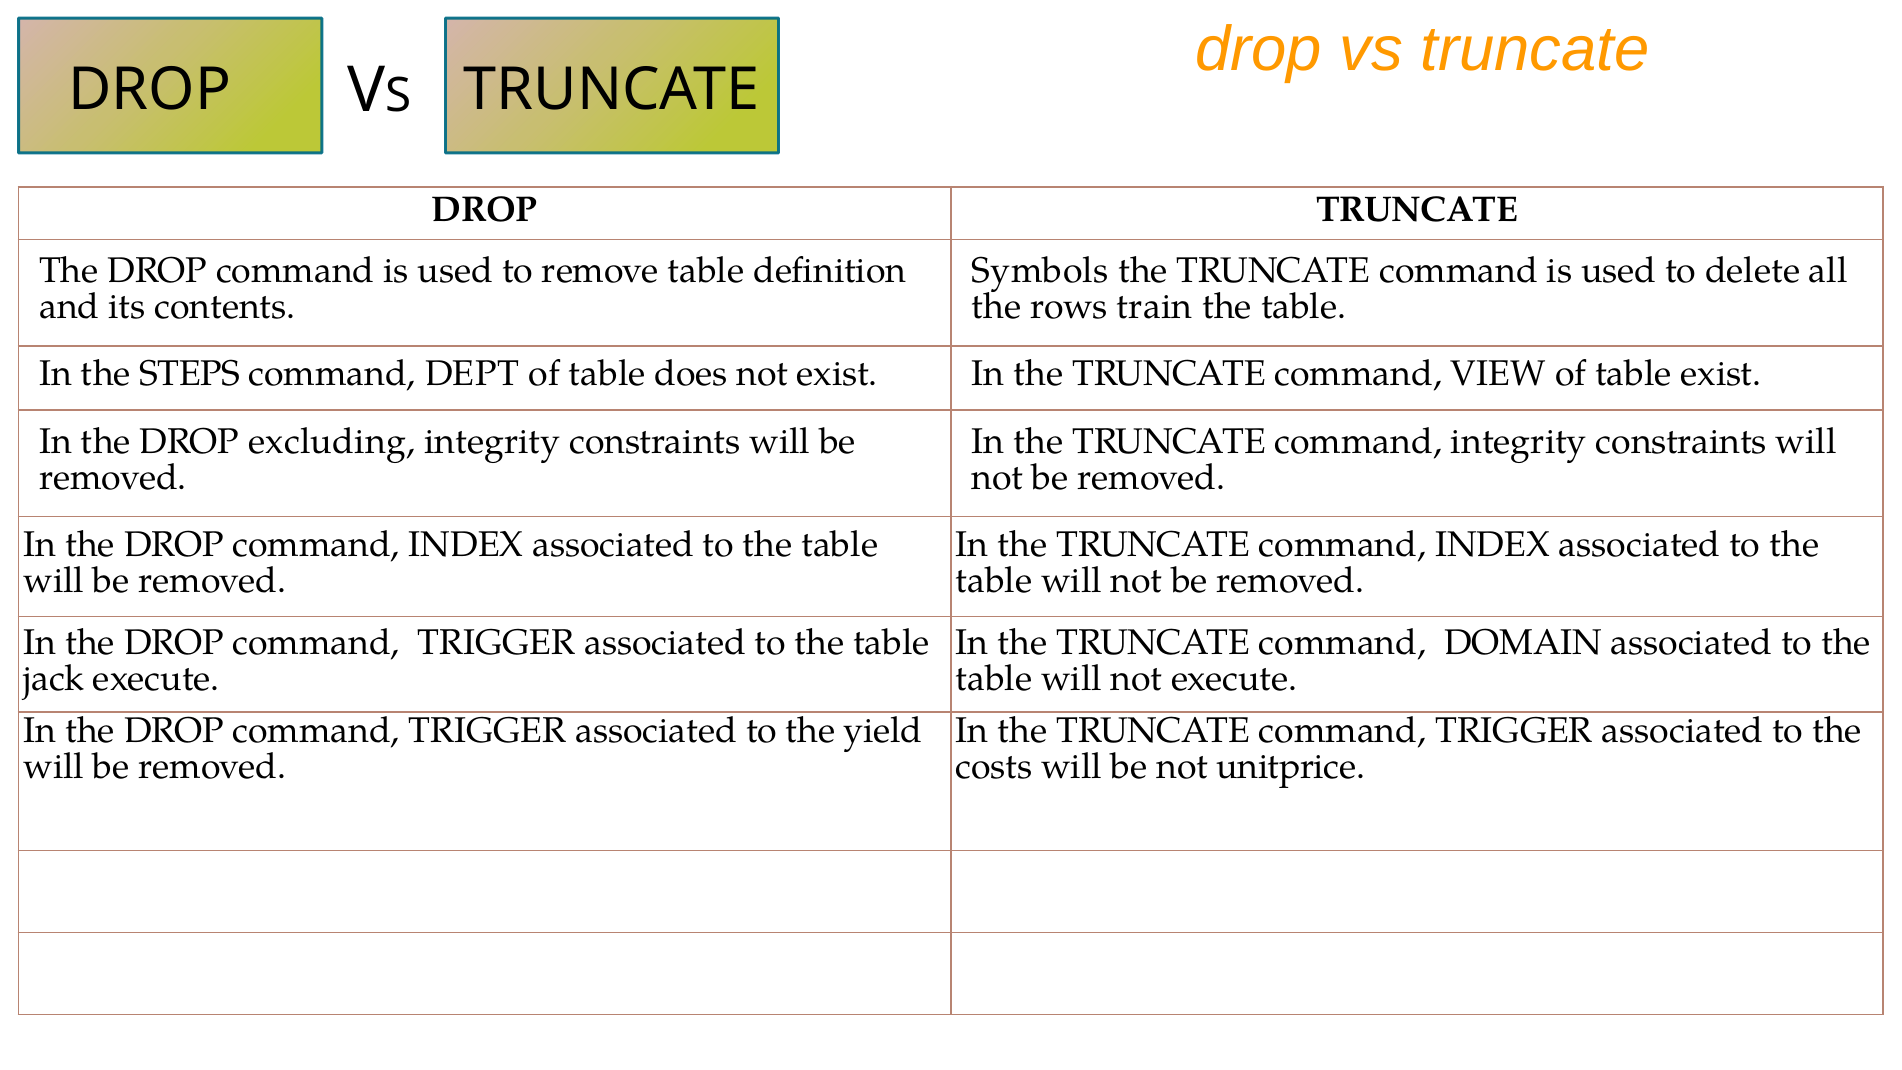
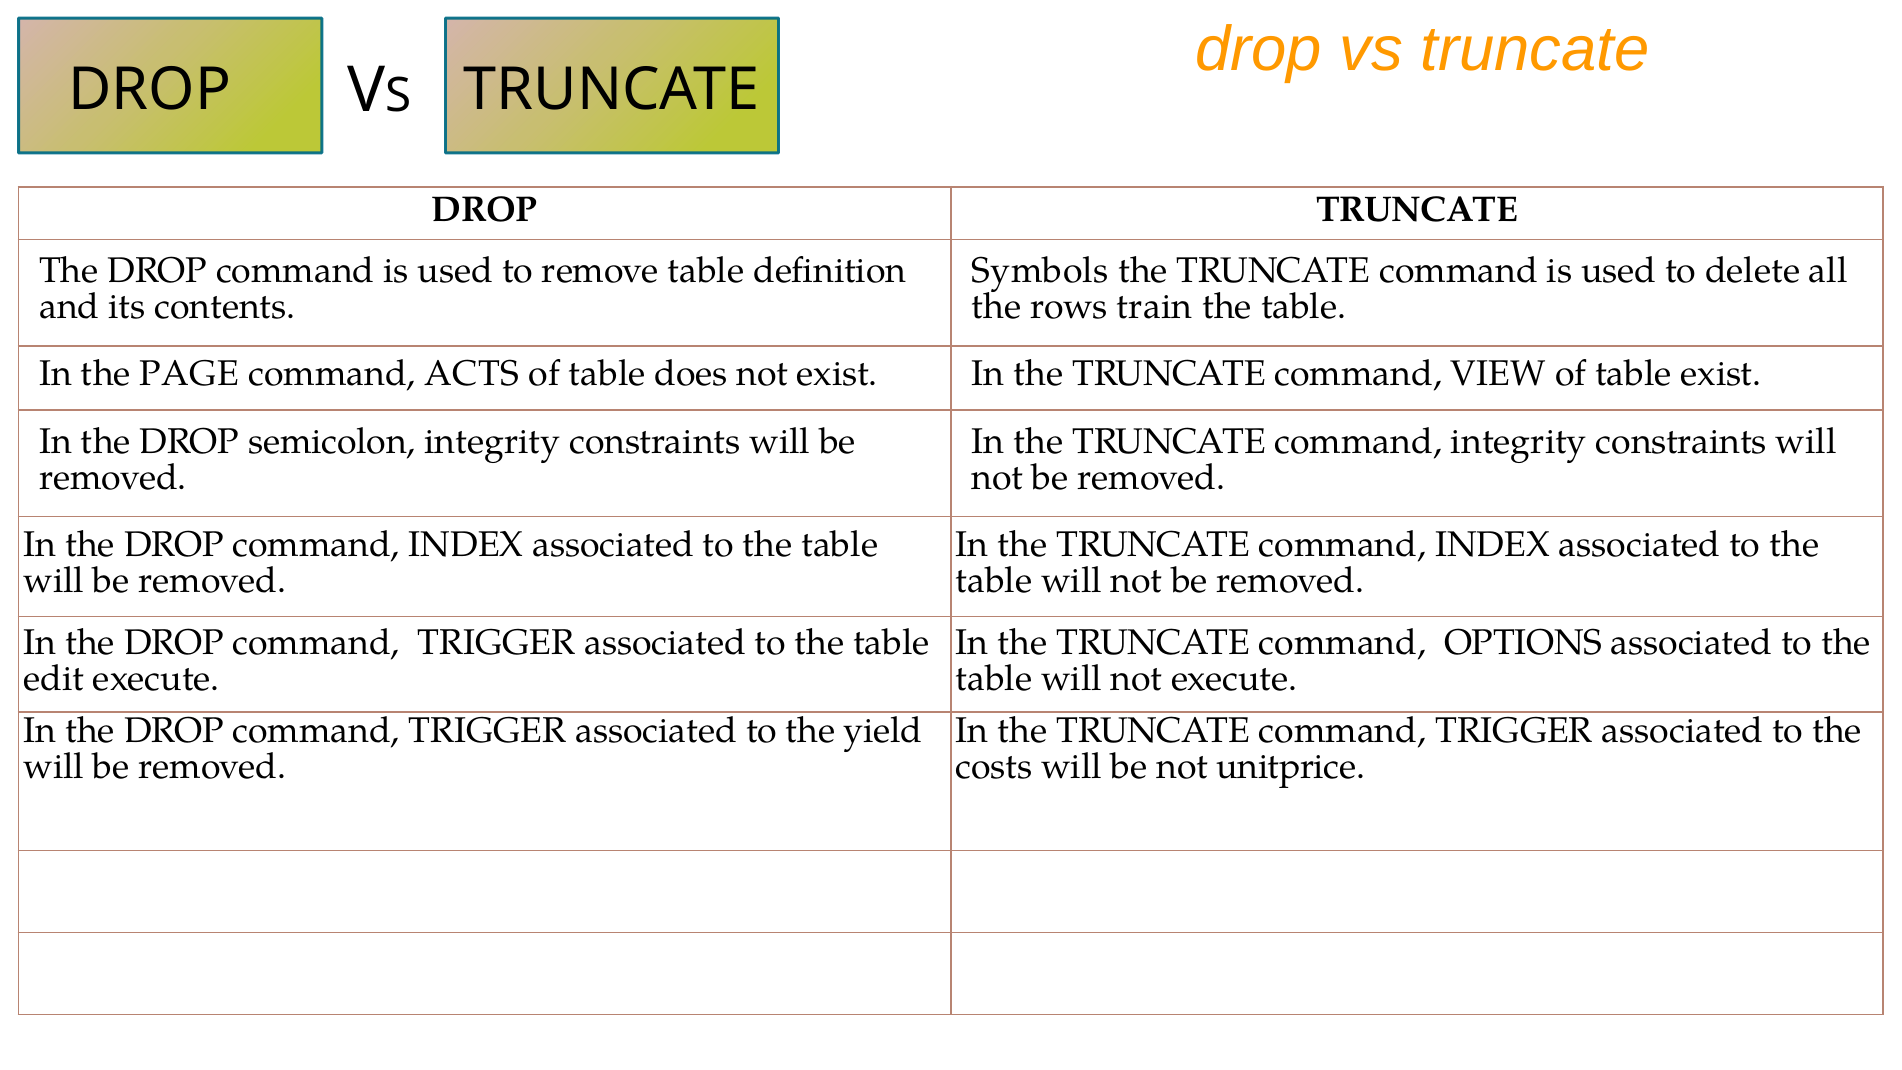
STEPS: STEPS -> PAGE (189, 374)
DEPT: DEPT -> ACTS (472, 374)
excluding: excluding -> semicolon (332, 441)
DOMAIN: DOMAIN -> OPTIONS (1523, 642)
jack: jack -> edit (54, 678)
